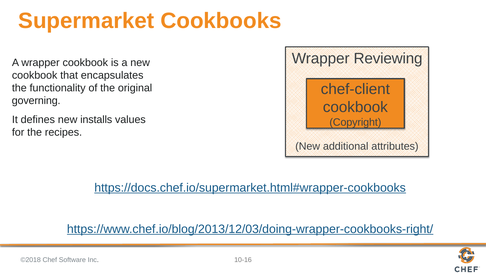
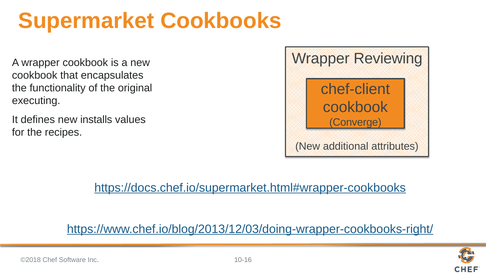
governing: governing -> executing (36, 101)
Copyright: Copyright -> Converge (355, 123)
